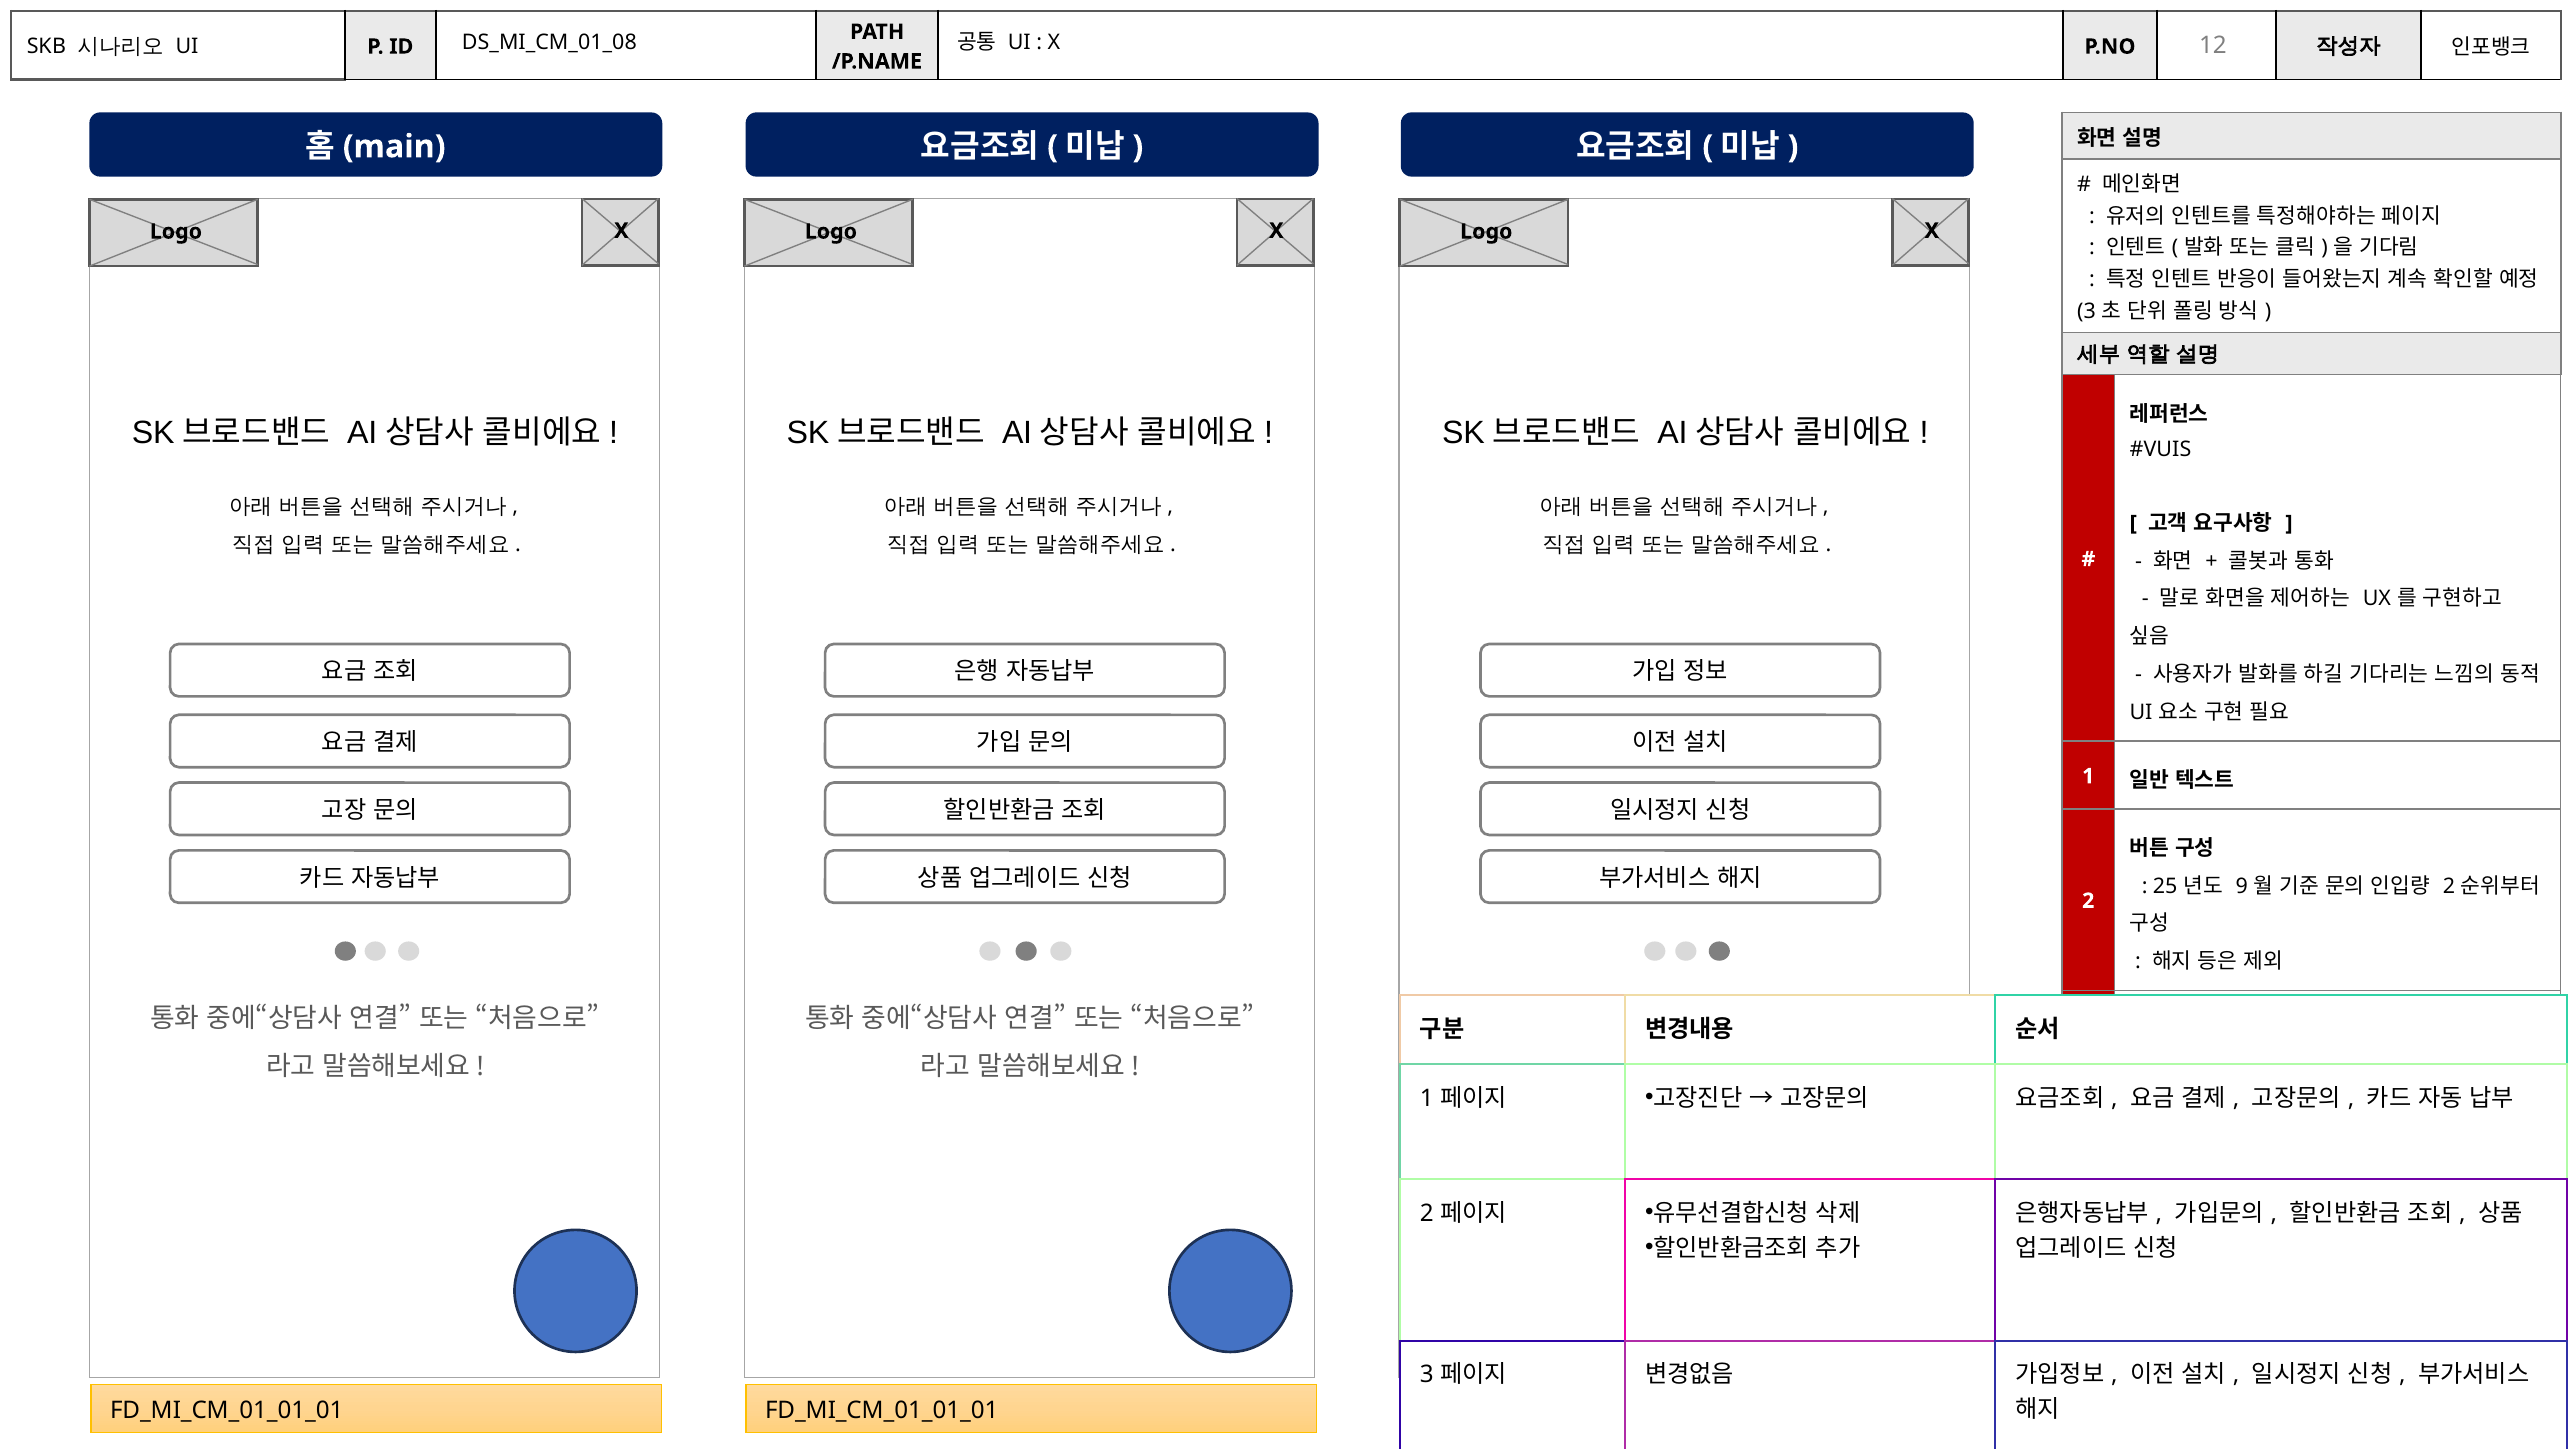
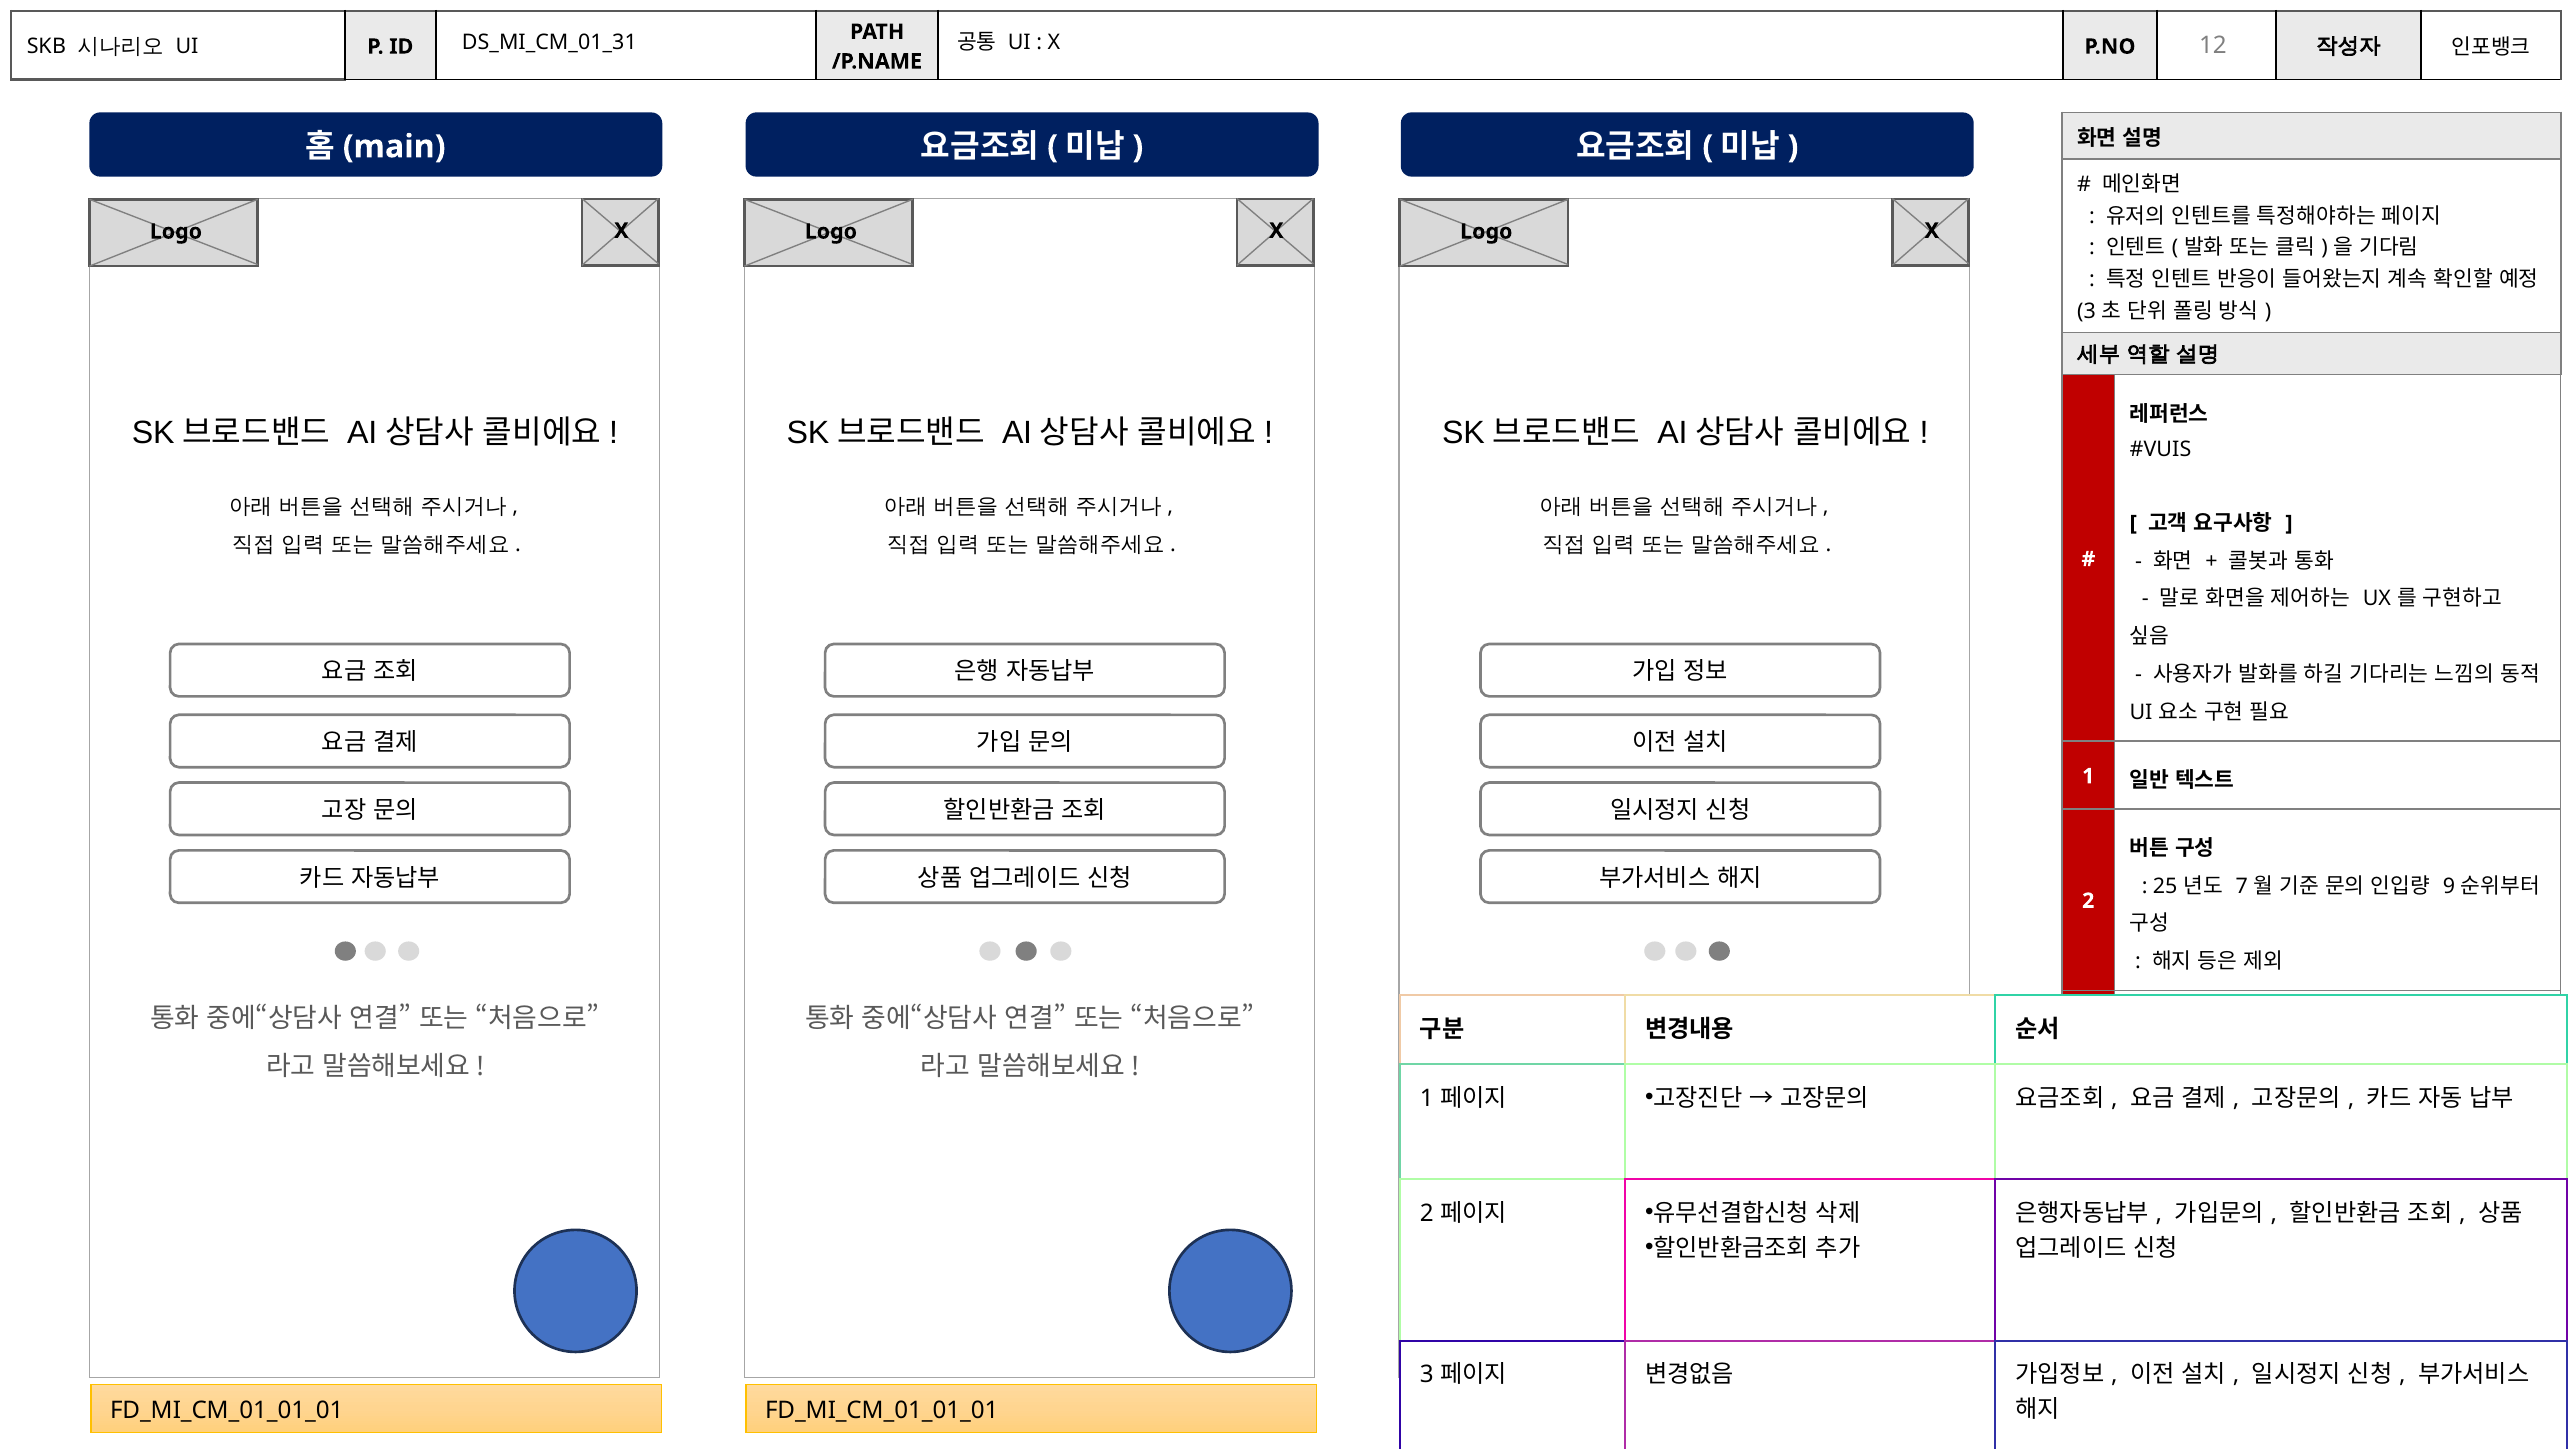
DS_MI_CM_01_08: DS_MI_CM_01_08 -> DS_MI_CM_01_31 (549, 43)
9: 9 -> 7 (2242, 886)
2: 2 -> 9 (2449, 886)
